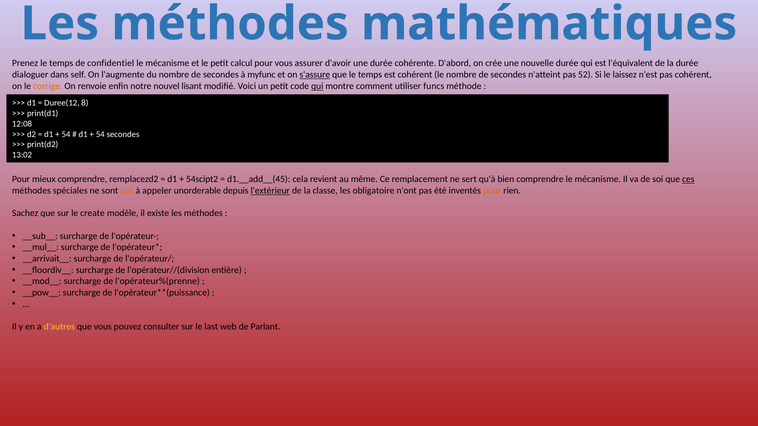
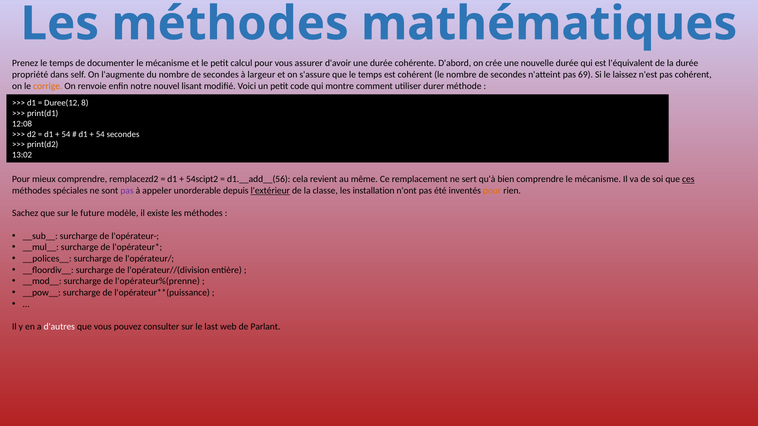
confidentiel: confidentiel -> documenter (111, 63)
dialoguer: dialoguer -> propriété (30, 75)
myfunc: myfunc -> largeur (261, 75)
s'assure underline: present -> none (315, 75)
52: 52 -> 69 (586, 75)
qui underline: present -> none (317, 86)
funcs: funcs -> durer (434, 86)
d1.__add__(45: d1.__add__(45 -> d1.__add__(56 (259, 179)
pas colour: orange -> purple (127, 191)
obligatoire: obligatoire -> installation (374, 191)
create: create -> future (92, 213)
__arrivait__: __arrivait__ -> __polices__ (47, 259)
d'autres colour: yellow -> white (59, 327)
